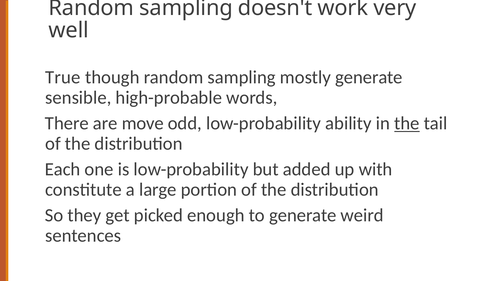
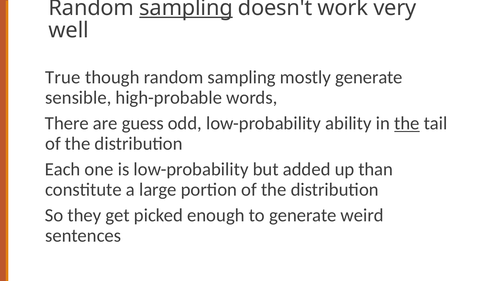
sampling underline: none -> present (186, 8)
move: move -> guess (143, 123)
with: with -> than (376, 169)
